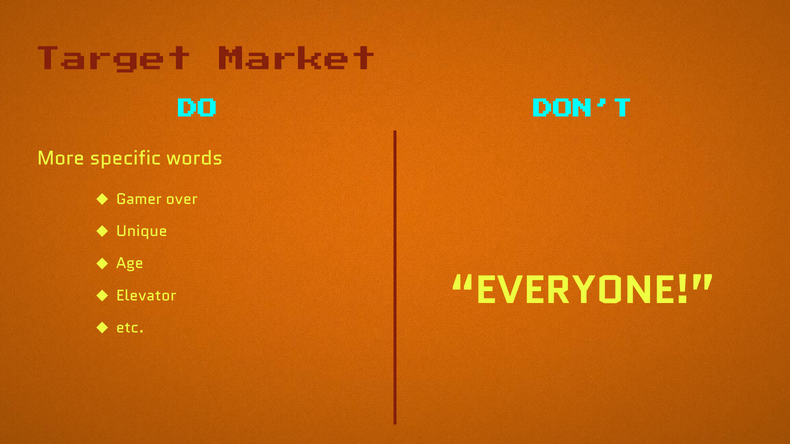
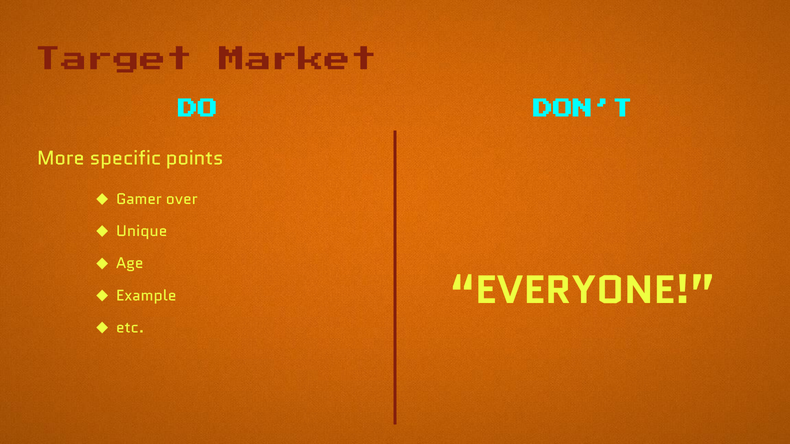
words: words -> points (195, 158)
Elevator: Elevator -> Example (146, 296)
